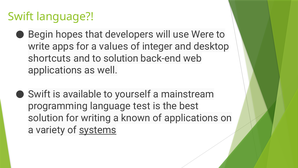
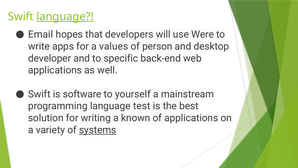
language underline: none -> present (65, 17)
Begin: Begin -> Email (41, 34)
integer: integer -> person (157, 46)
shortcuts: shortcuts -> developer (50, 58)
to solution: solution -> specific (121, 58)
available: available -> software (82, 94)
